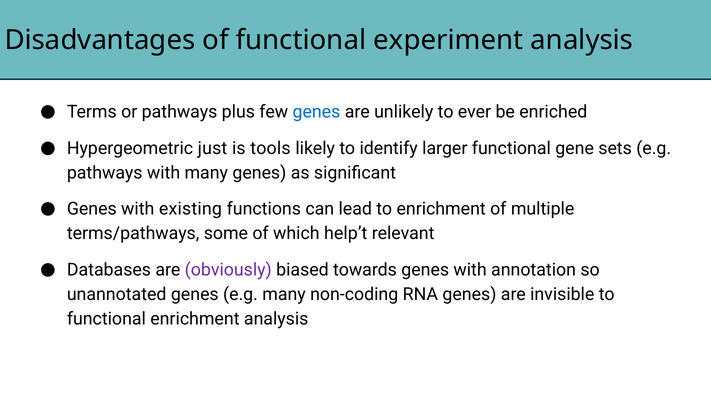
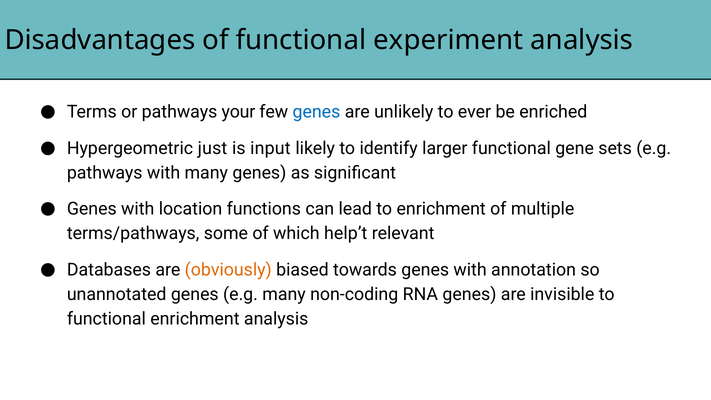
plus: plus -> your (238, 112)
tools: tools -> input (270, 148)
existing: existing -> location (191, 209)
obviously colour: purple -> orange (228, 270)
